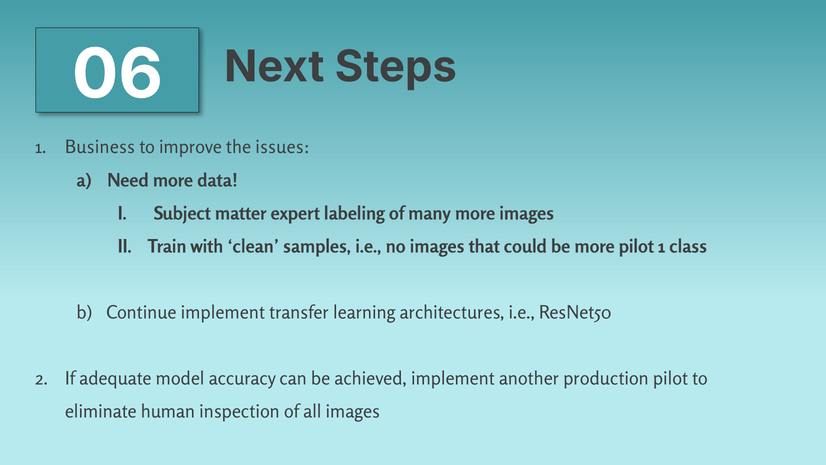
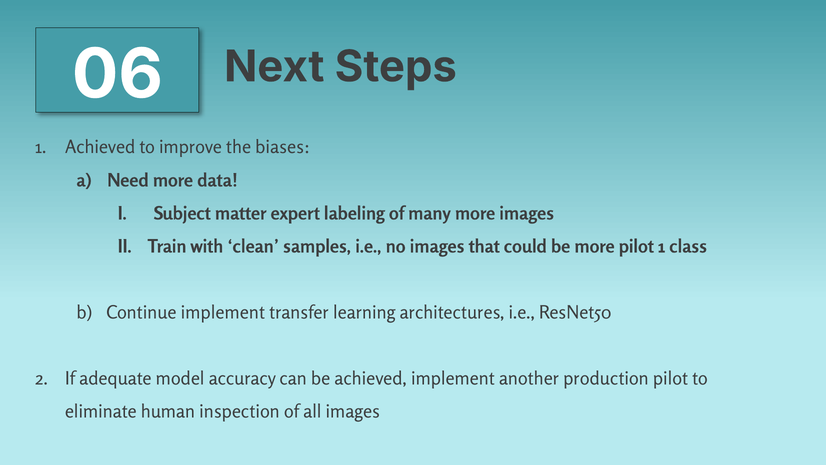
1 Business: Business -> Achieved (100, 147)
issues: issues -> biases (283, 147)
